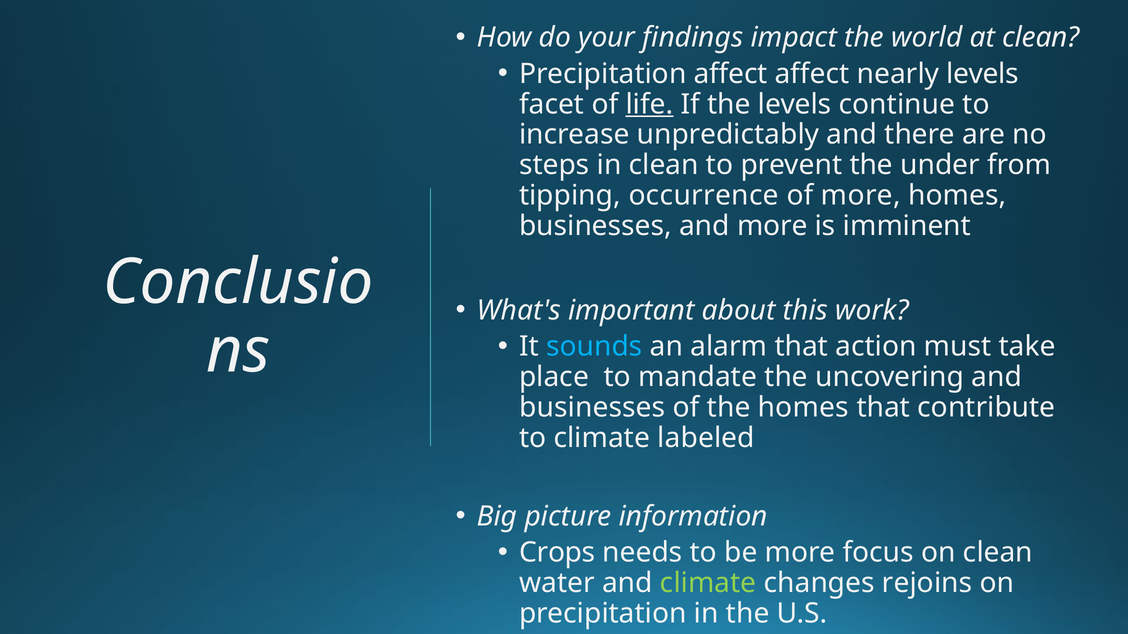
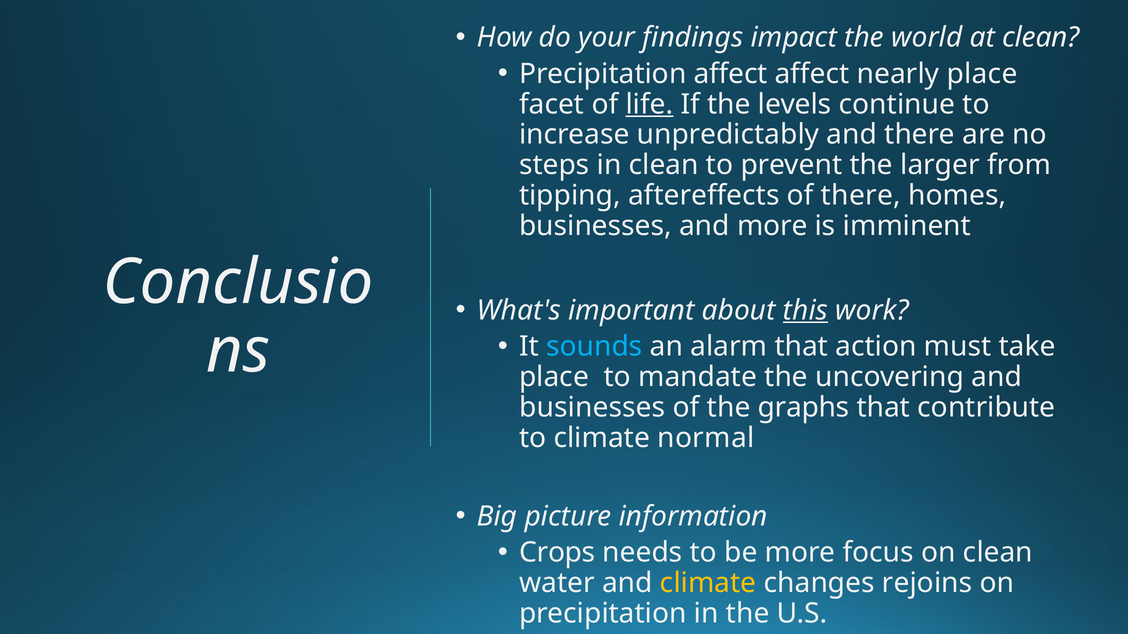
nearly levels: levels -> place (982, 74)
under: under -> larger (940, 165)
occurrence: occurrence -> aftereffects (704, 196)
of more: more -> there (861, 196)
this underline: none -> present (806, 310)
the homes: homes -> graphs (804, 408)
labeled: labeled -> normal (706, 438)
climate colour: light green -> yellow (708, 583)
